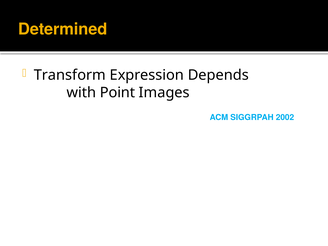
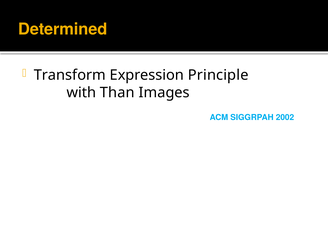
Depends: Depends -> Principle (218, 75)
Point: Point -> Than (117, 93)
